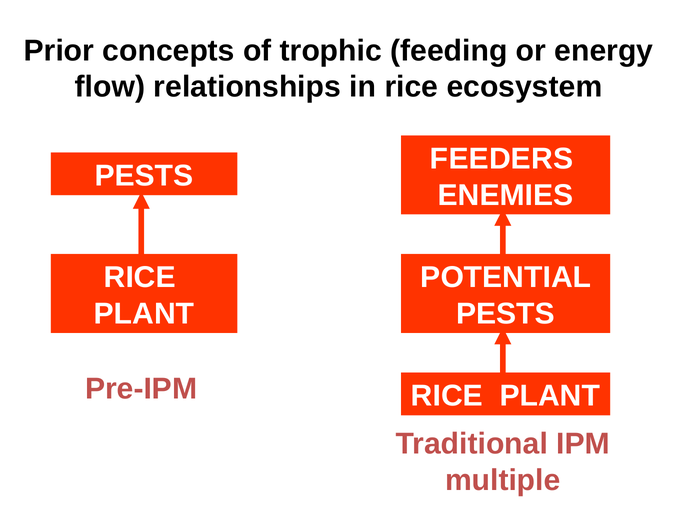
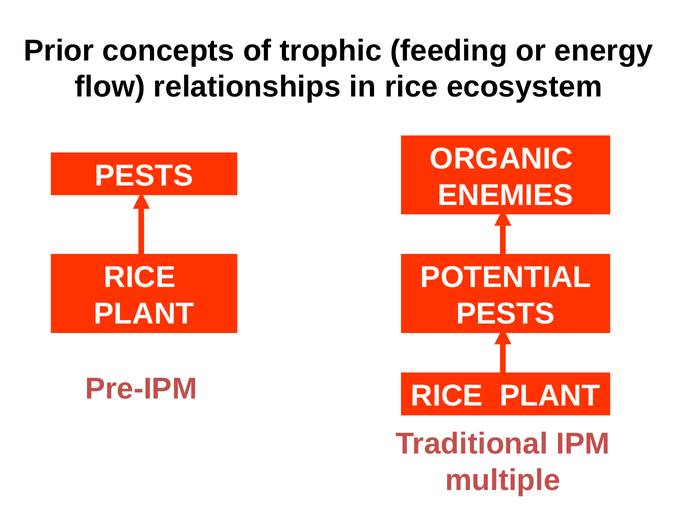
FEEDERS: FEEDERS -> ORGANIC (502, 159)
